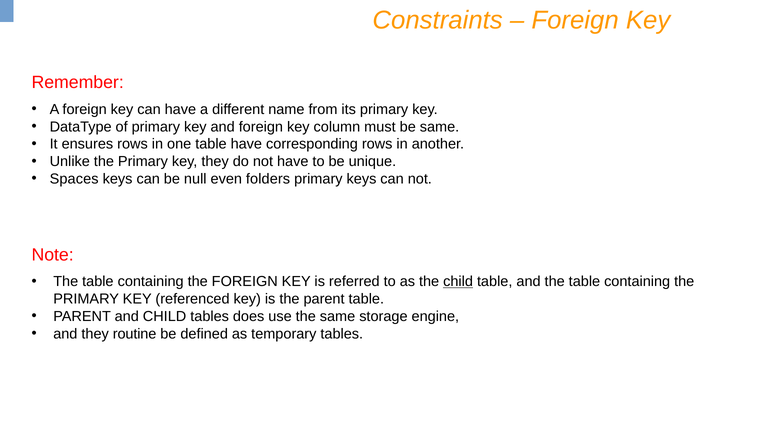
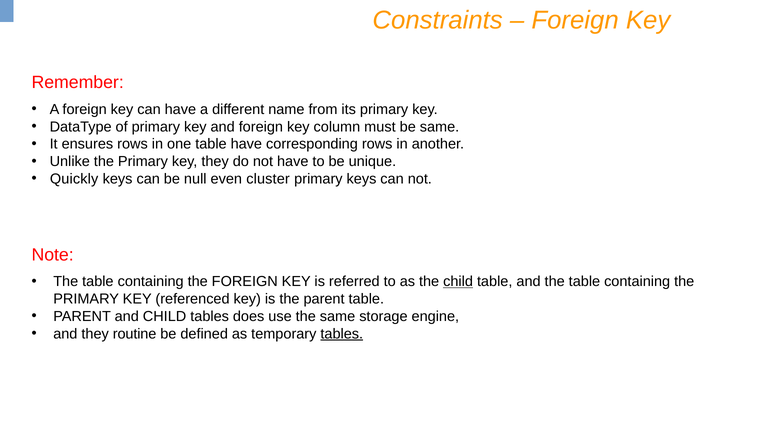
Spaces: Spaces -> Quickly (74, 179)
folders: folders -> cluster (268, 179)
tables underline: none -> present (342, 334)
